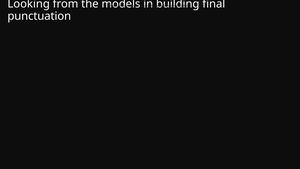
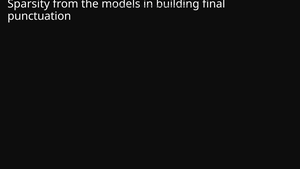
Looking: Looking -> Sparsity (29, 4)
